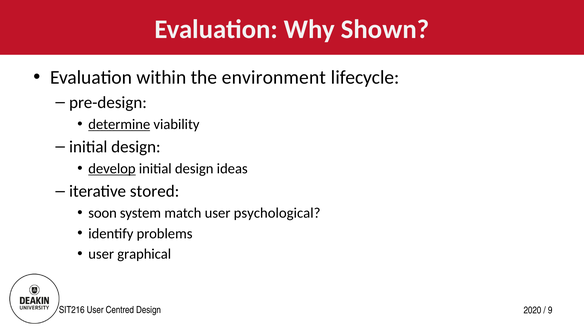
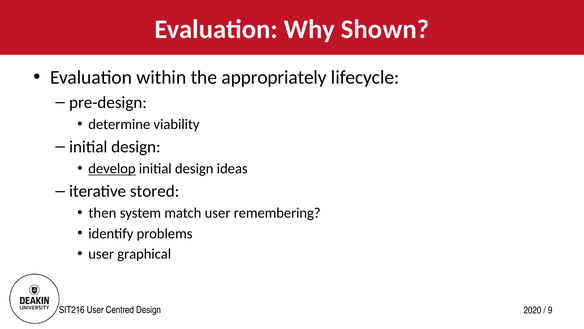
environment: environment -> appropriately (274, 77)
determine underline: present -> none (119, 124)
soon: soon -> then (102, 213)
psychological: psychological -> remembering (277, 213)
